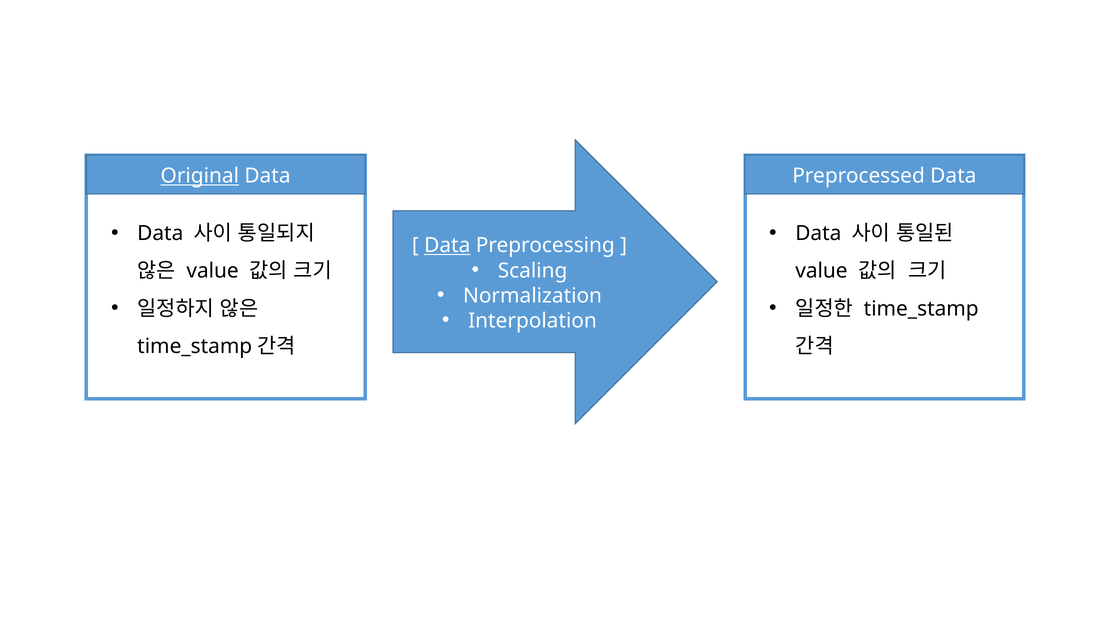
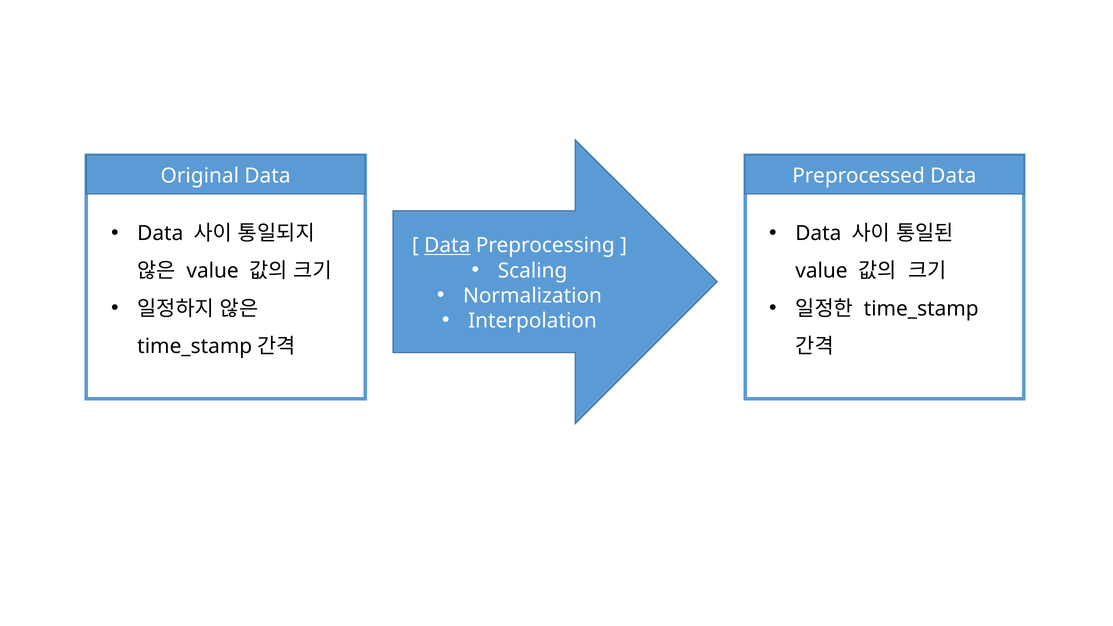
Original underline: present -> none (200, 176)
